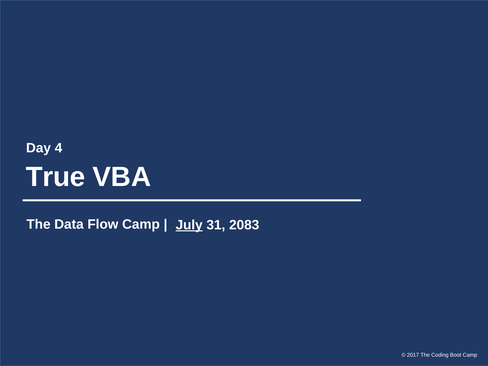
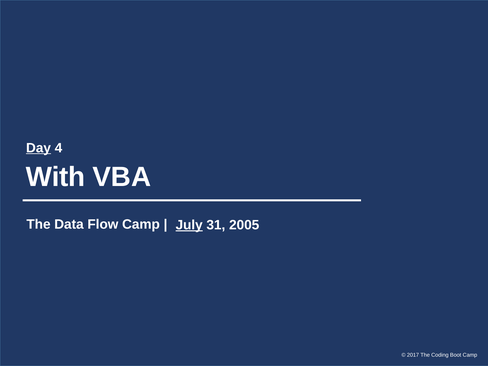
Day underline: none -> present (39, 148)
True: True -> With (56, 177)
2083: 2083 -> 2005 (244, 225)
